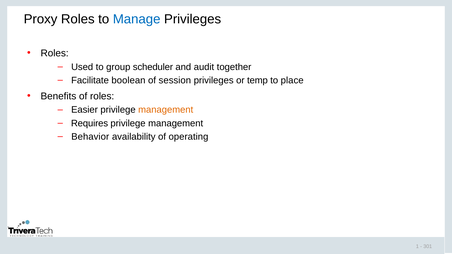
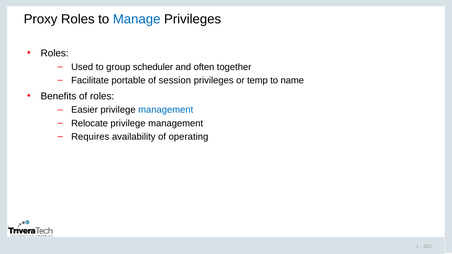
audit: audit -> often (204, 67)
boolean: boolean -> portable (129, 80)
place: place -> name (292, 80)
management colour: orange -> blue (166, 110)
Requires: Requires -> Relocate (90, 123)
Behavior: Behavior -> Requires (90, 137)
